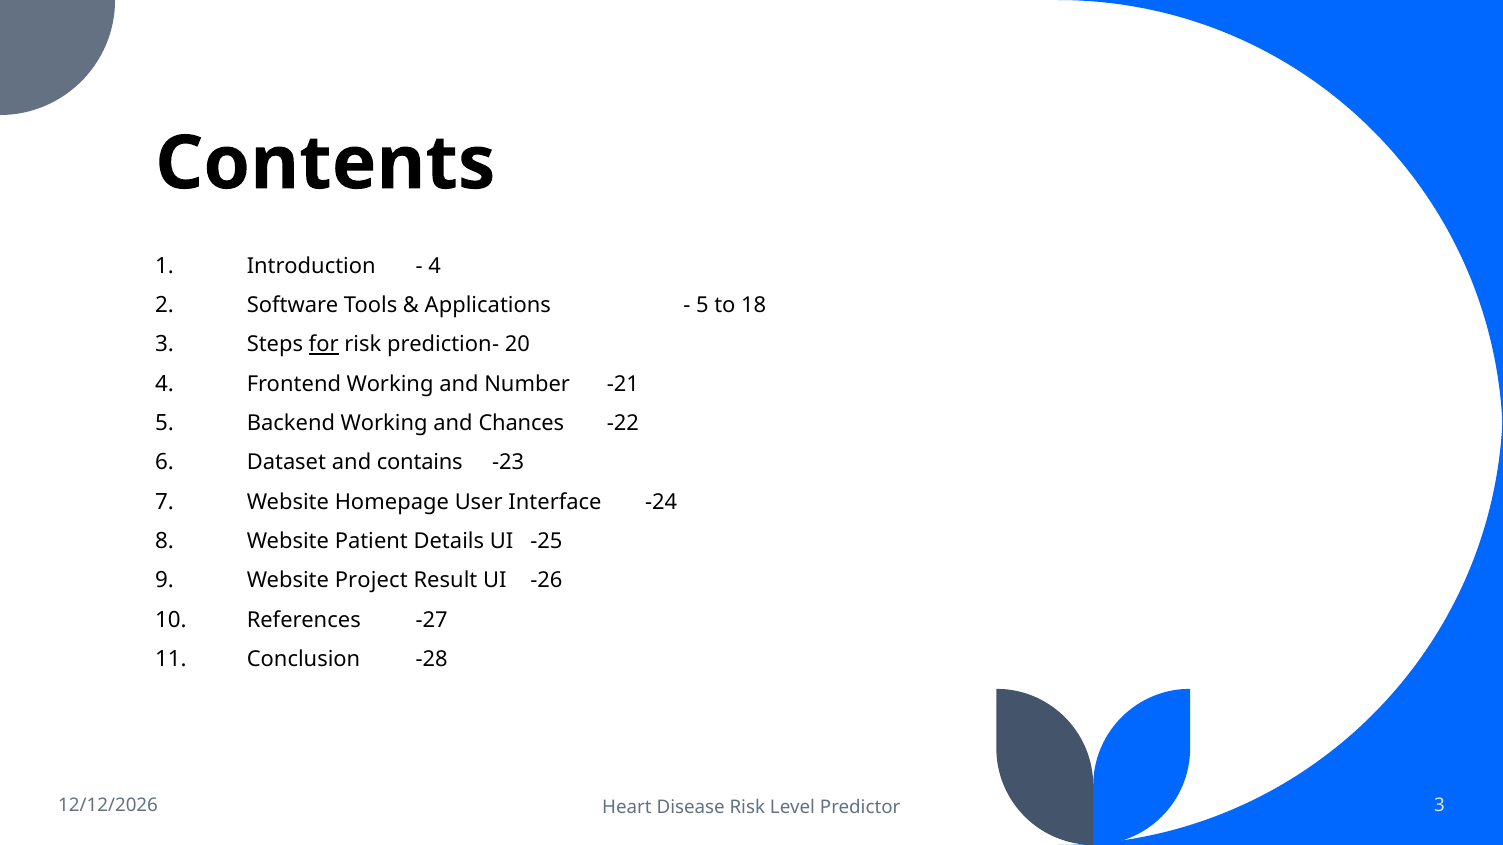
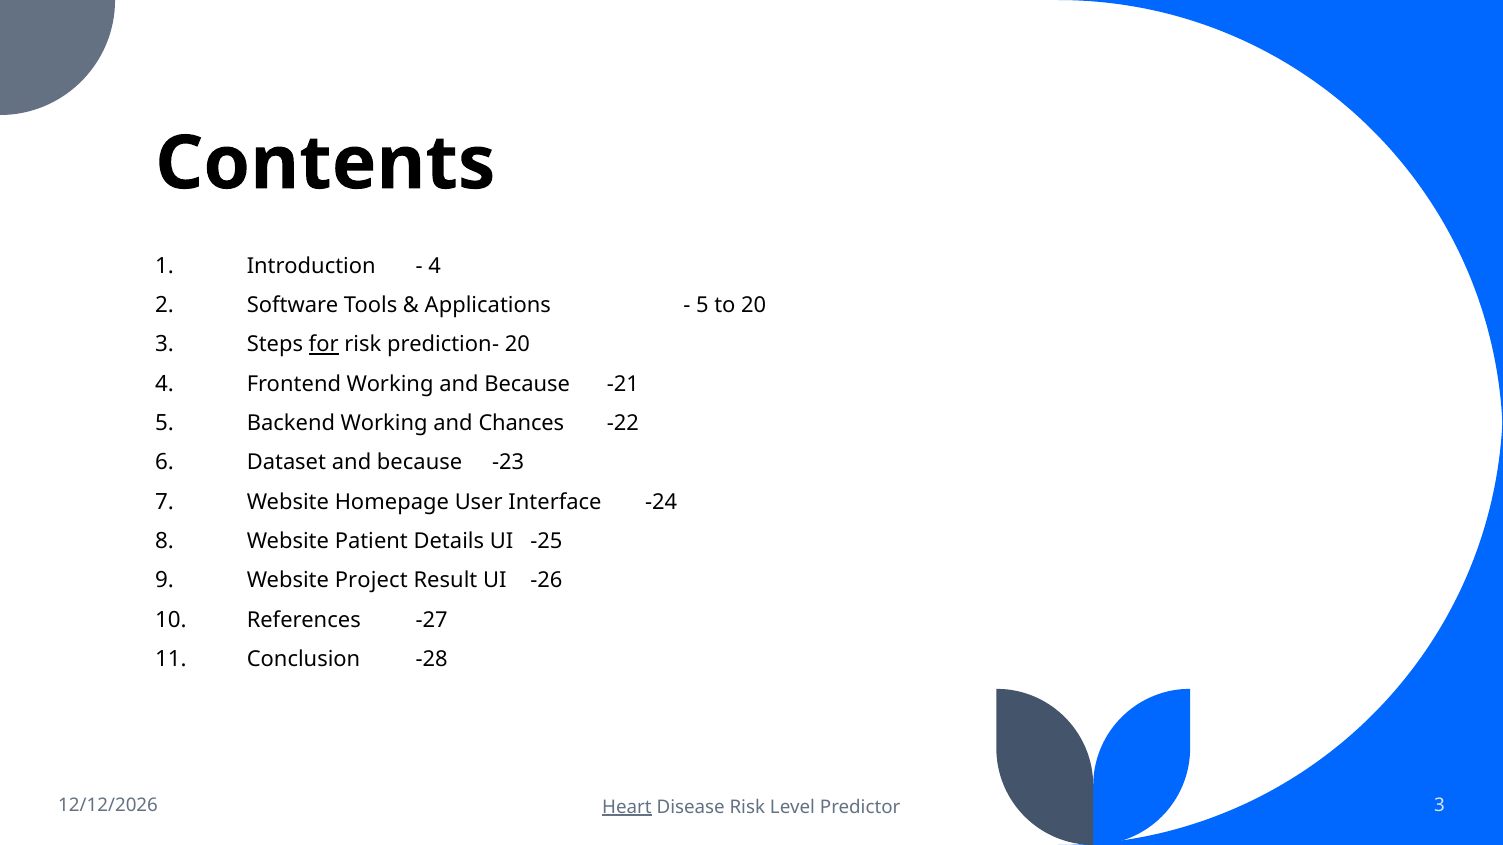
to 18: 18 -> 20 (754, 305)
Working and Number: Number -> Because (527, 384)
Dataset and contains: contains -> because (420, 463)
Heart underline: none -> present (627, 807)
